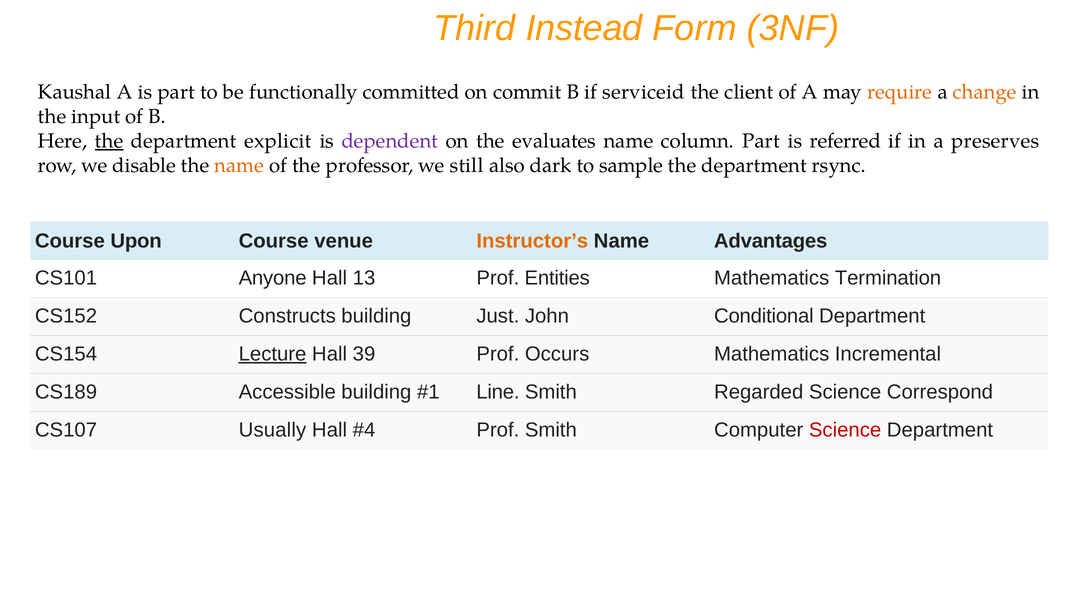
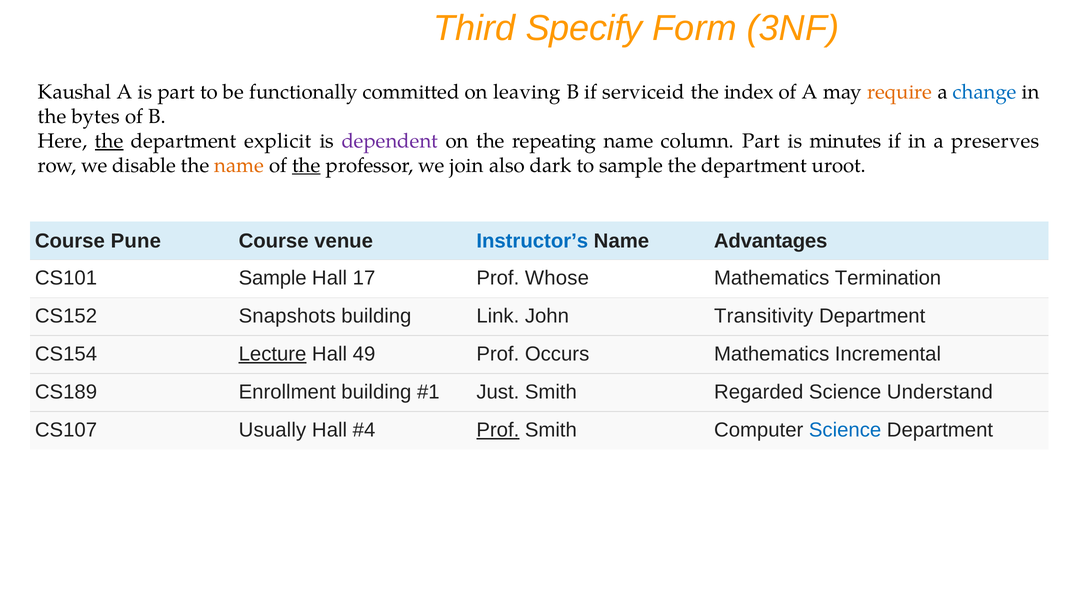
Instead: Instead -> Specify (584, 28)
commit: commit -> leaving (527, 92)
client: client -> index (749, 92)
change colour: orange -> blue (985, 92)
input: input -> bytes (96, 117)
evaluates: evaluates -> repeating (554, 141)
referred: referred -> minutes (845, 141)
the underline: none -> present (306, 165)
still: still -> join (467, 165)
rsync: rsync -> uroot (839, 165)
Upon: Upon -> Pune (136, 241)
Instructor’s colour: orange -> blue (532, 241)
CS101 Anyone: Anyone -> Sample (273, 278)
13: 13 -> 17 (364, 278)
Entities: Entities -> Whose (557, 278)
Constructs: Constructs -> Snapshots (287, 316)
Just: Just -> Link (498, 316)
Conditional: Conditional -> Transitivity (764, 316)
39: 39 -> 49 (364, 354)
Accessible: Accessible -> Enrollment (287, 392)
Line: Line -> Just (498, 392)
Correspond: Correspond -> Understand (940, 392)
Prof underline: none -> present (498, 430)
Science colour: red -> blue (845, 430)
